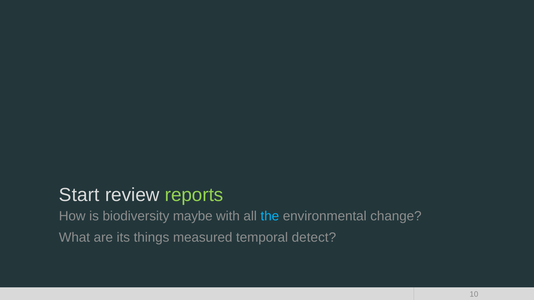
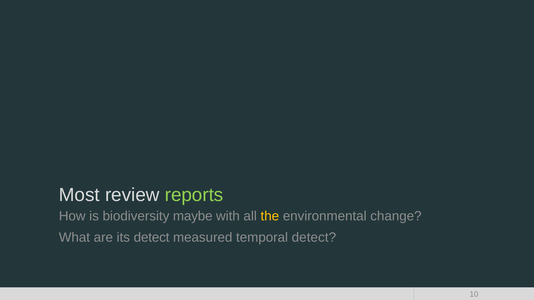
Start: Start -> Most (79, 195)
the colour: light blue -> yellow (270, 217)
its things: things -> detect (152, 238)
